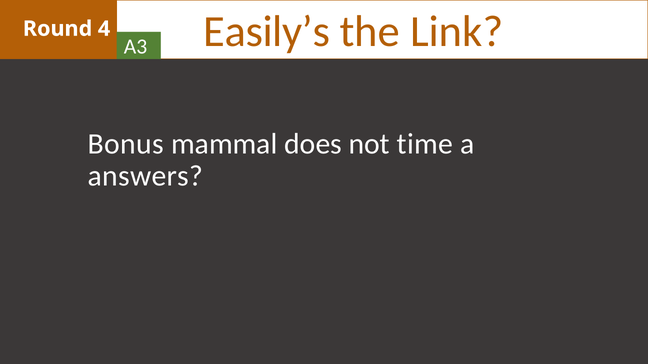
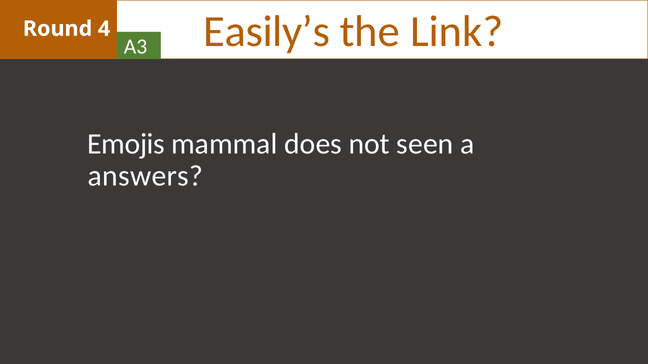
Bonus: Bonus -> Emojis (126, 144)
time: time -> seen (425, 144)
